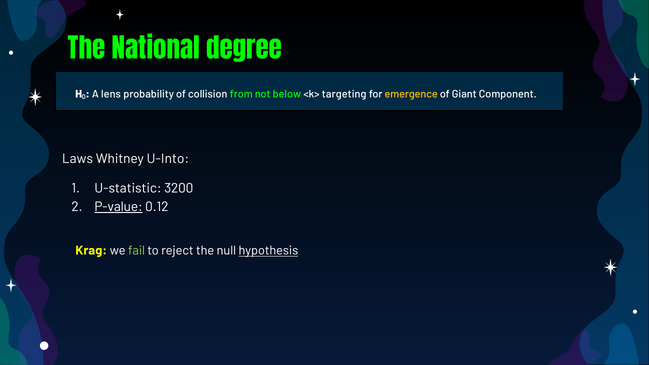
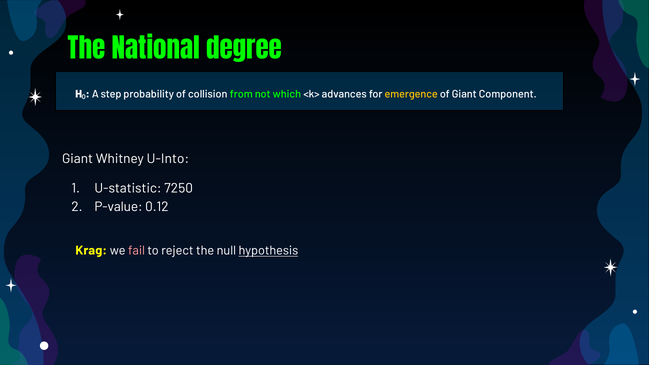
lens: lens -> step (111, 94)
below: below -> which (287, 94)
targeting: targeting -> advances (344, 94)
Laws: Laws -> Giant (78, 159)
3200: 3200 -> 7250 (179, 188)
P-value underline: present -> none (119, 207)
fail colour: light green -> pink (137, 251)
